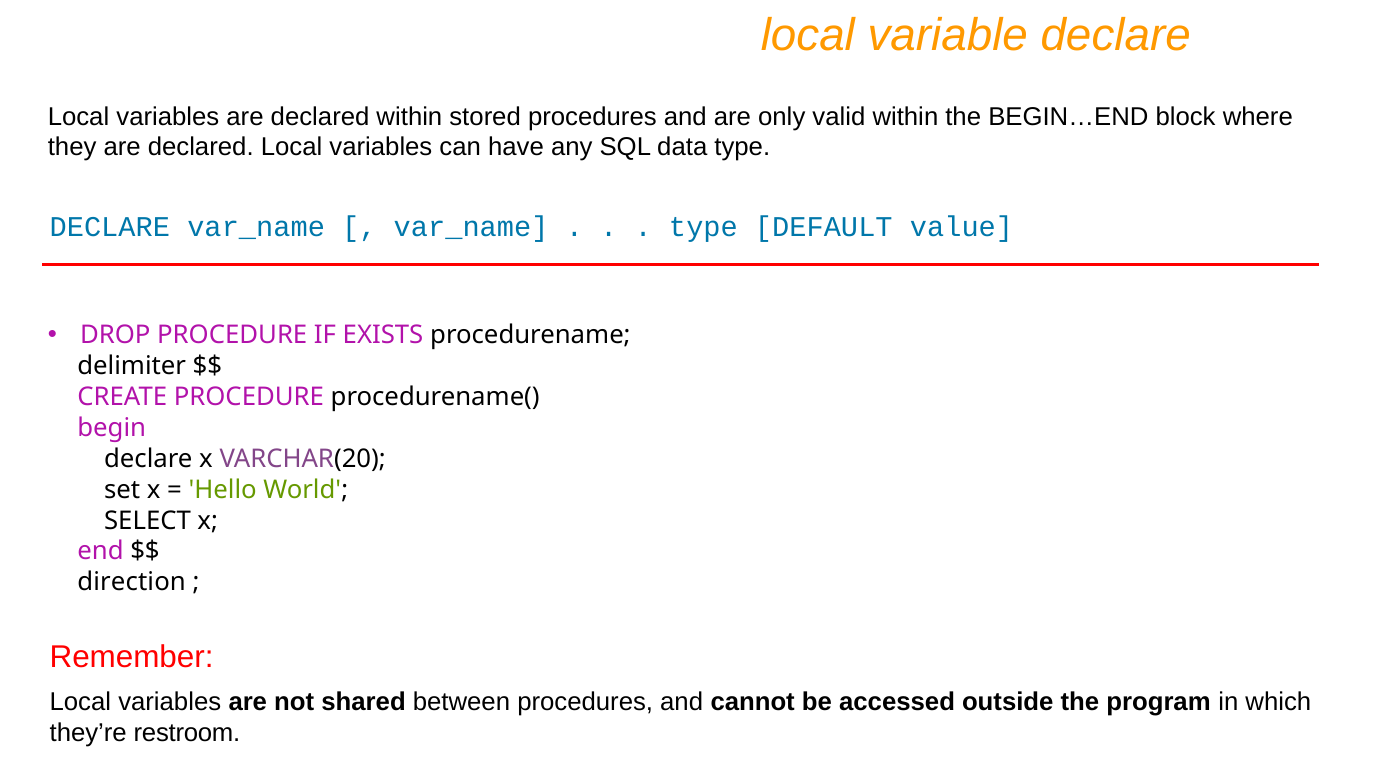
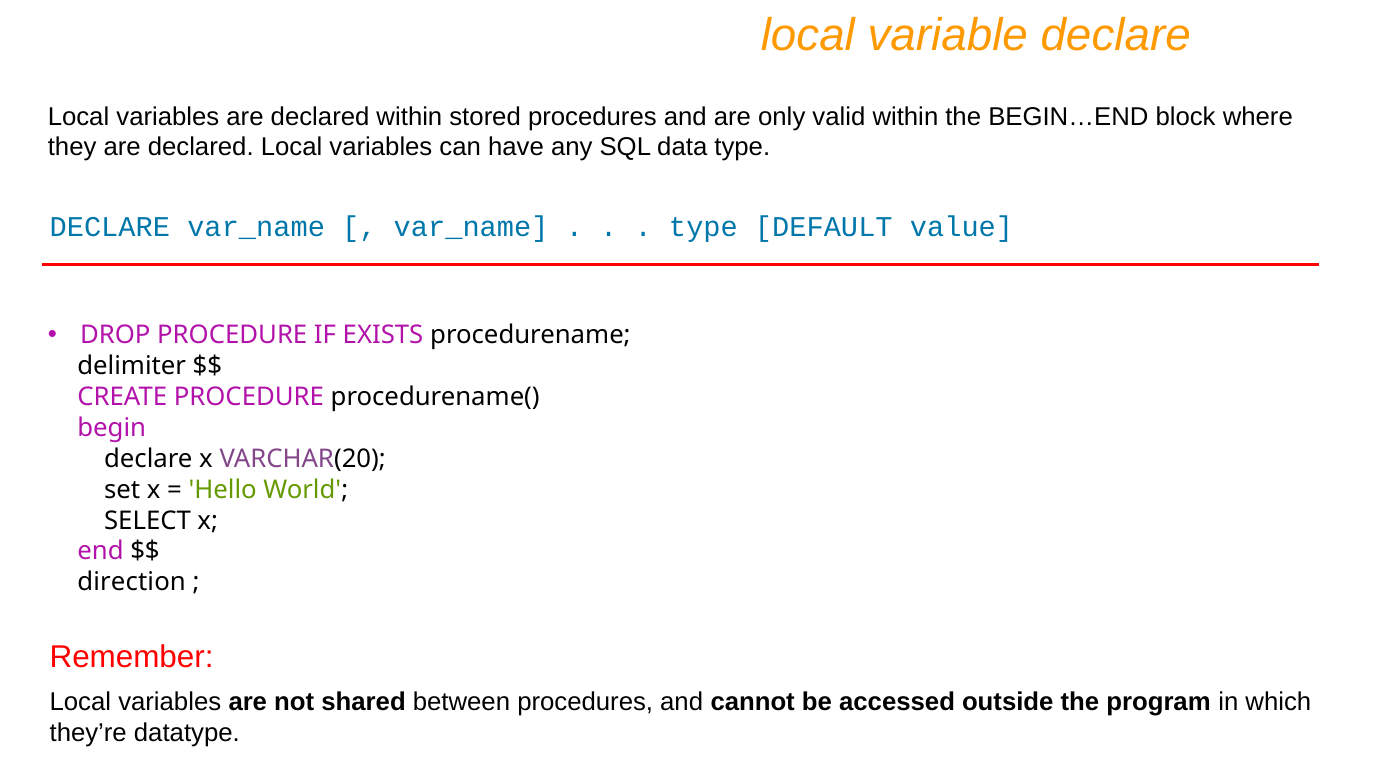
restroom: restroom -> datatype (187, 733)
